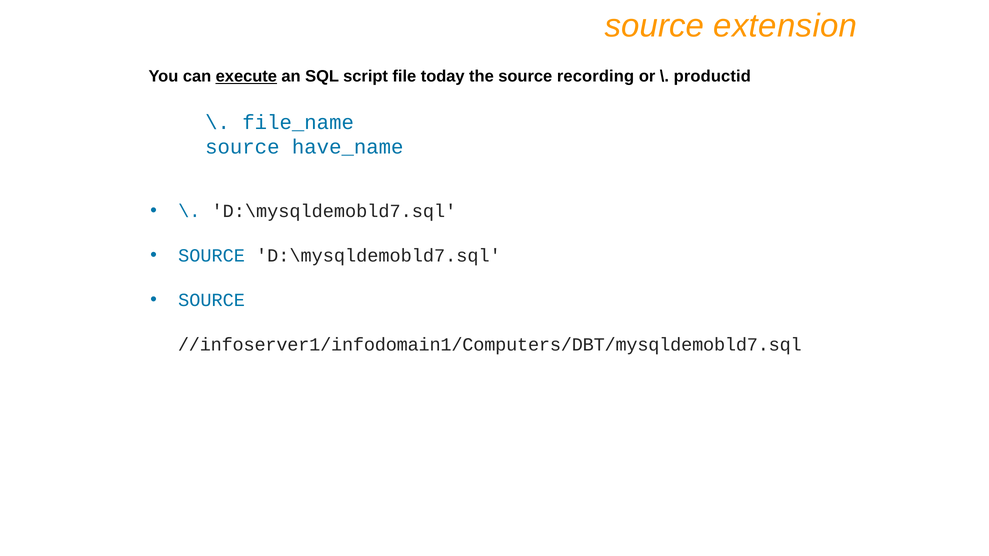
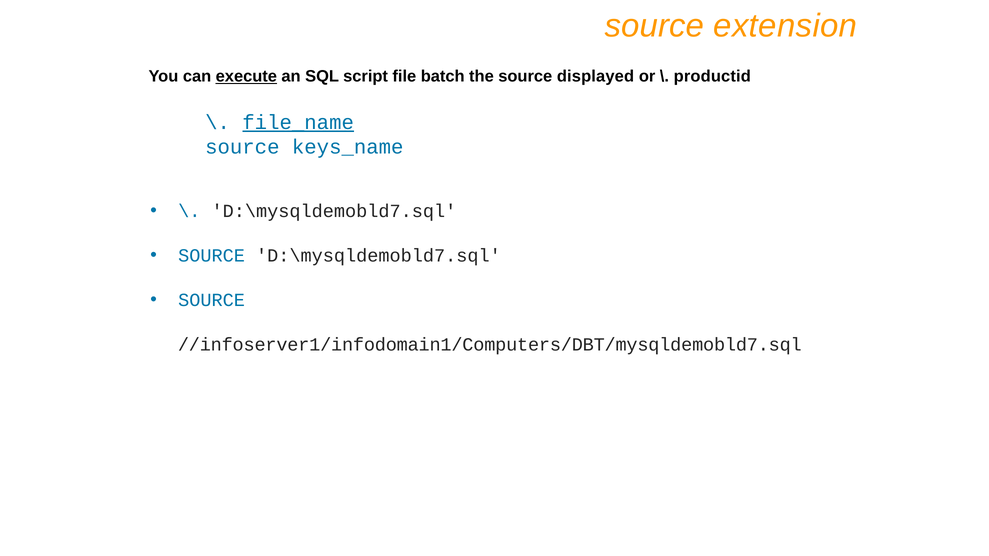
today: today -> batch (443, 77)
recording: recording -> displayed (595, 77)
file_name underline: none -> present (298, 123)
have_name: have_name -> keys_name (348, 147)
